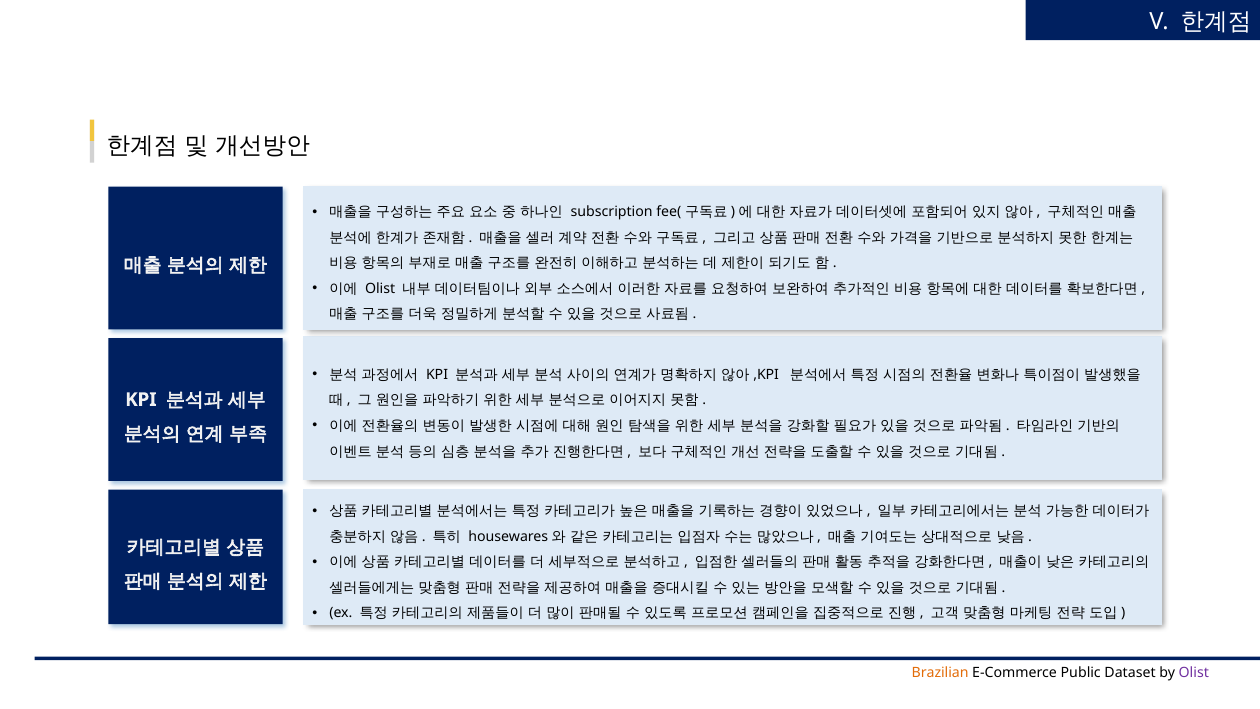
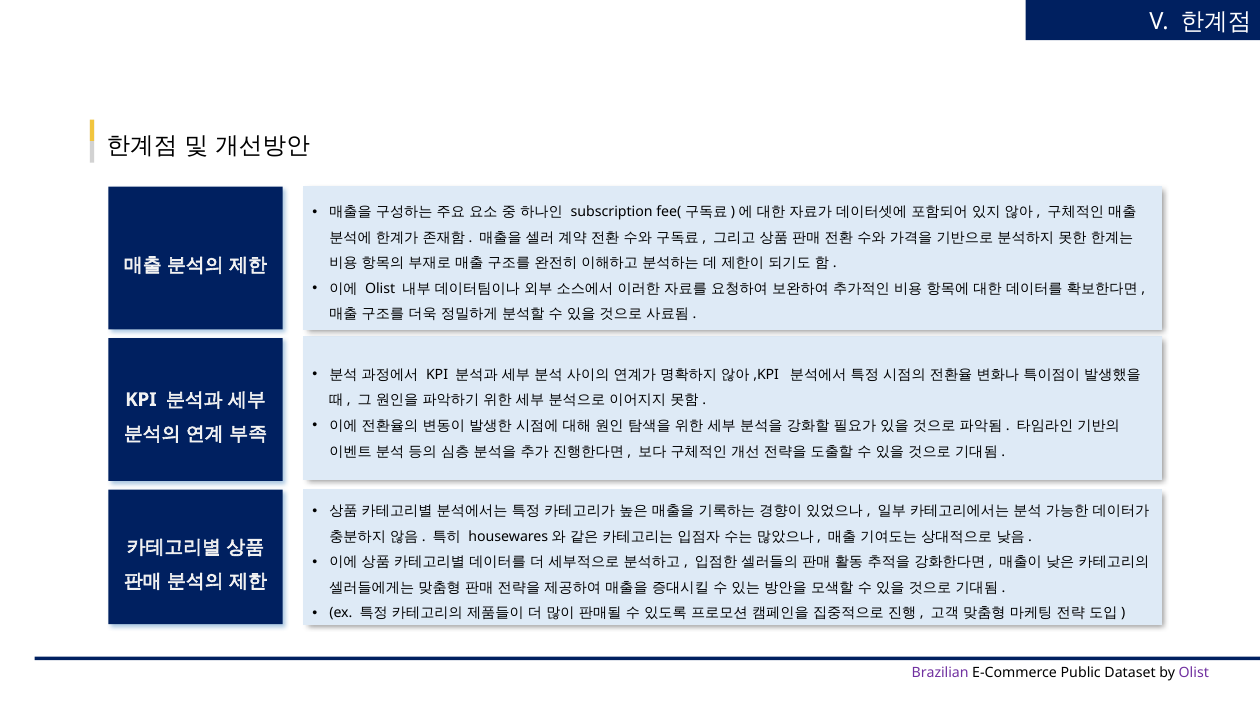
Brazilian colour: orange -> purple (940, 673)
